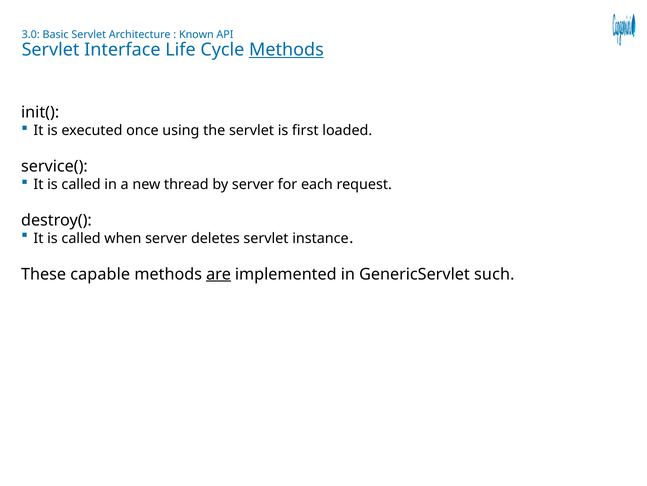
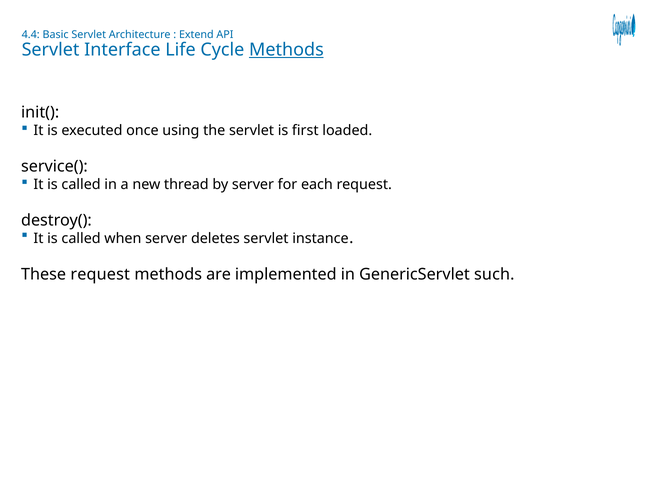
3.0: 3.0 -> 4.4 (31, 34)
Known: Known -> Extend (196, 34)
These capable: capable -> request (100, 274)
are underline: present -> none (219, 274)
